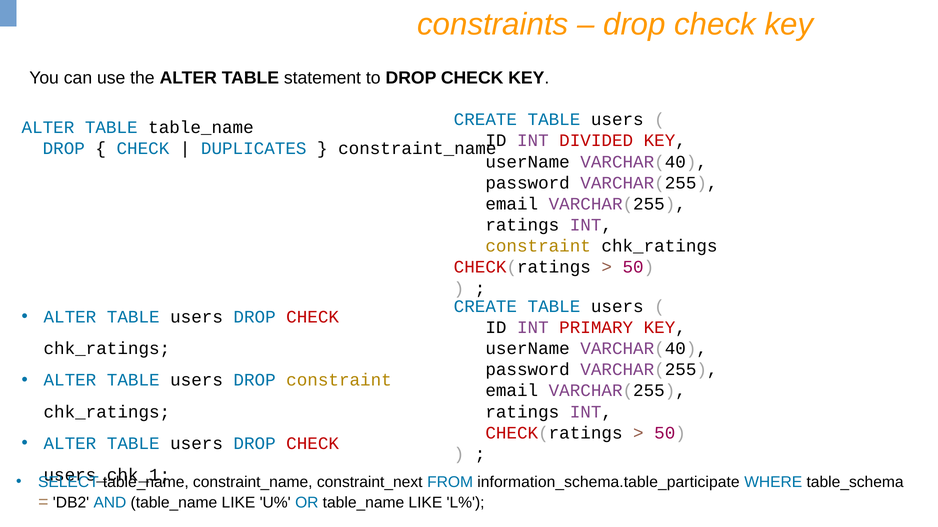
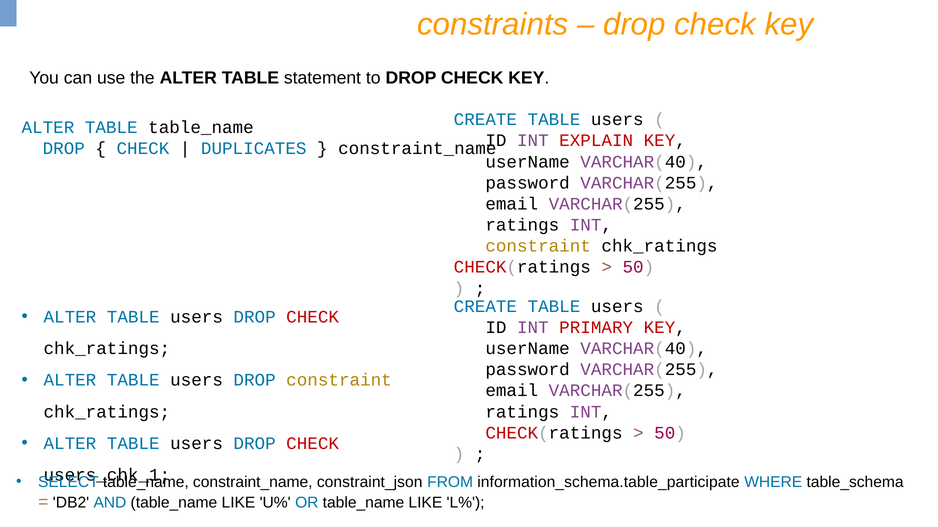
DIVIDED: DIVIDED -> EXPLAIN (596, 141)
constraint_next: constraint_next -> constraint_json (370, 483)
